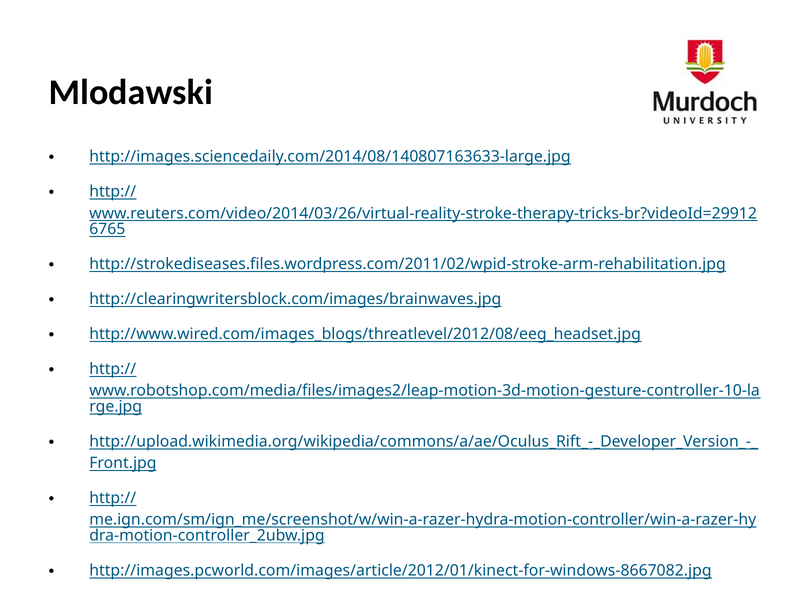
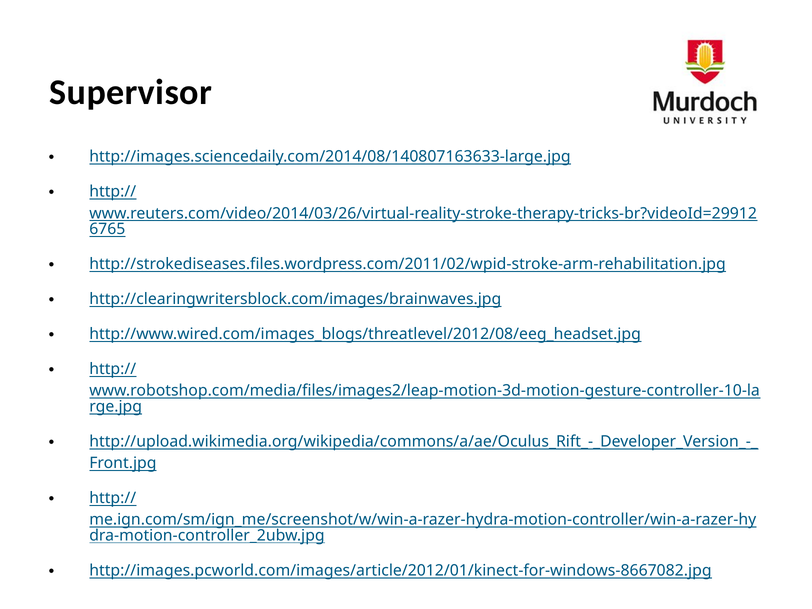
Mlodawski: Mlodawski -> Supervisor (131, 92)
